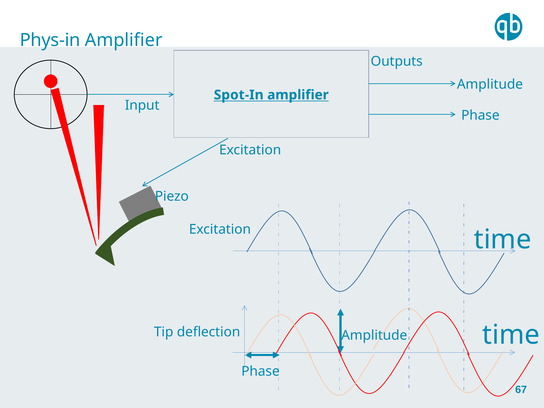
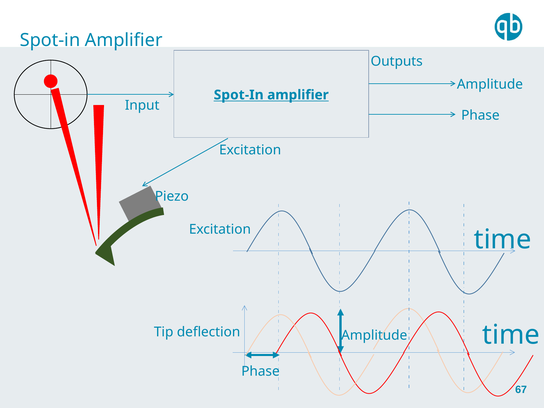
Phys-in: Phys-in -> Spot-in (50, 40)
